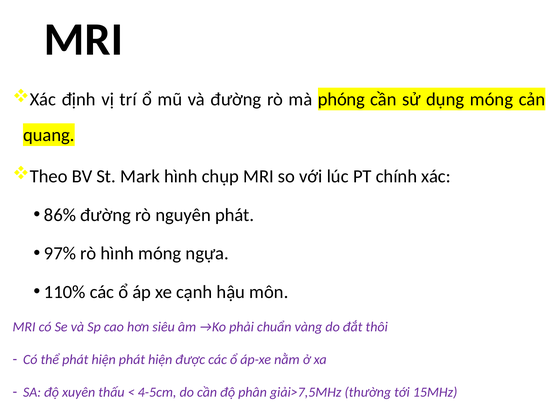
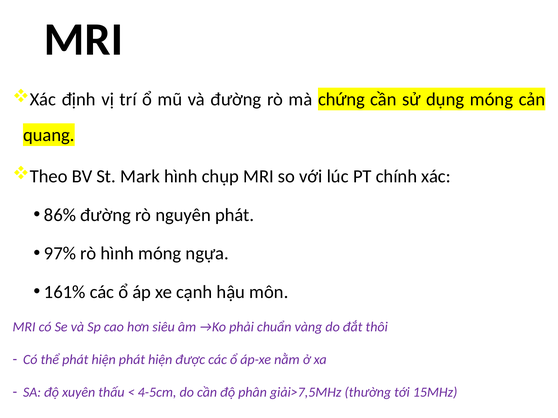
phóng: phóng -> chứng (341, 99)
110%: 110% -> 161% (65, 292)
